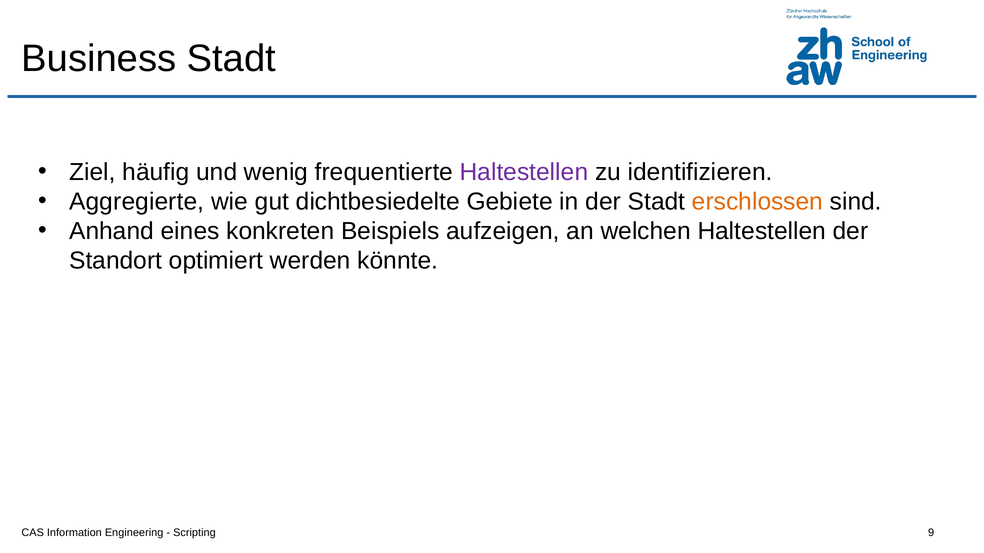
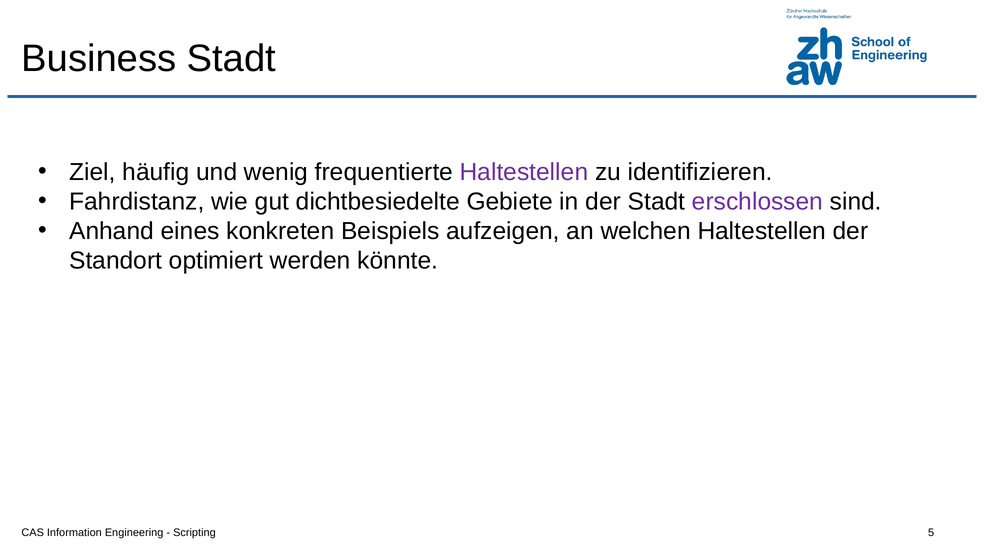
Aggregierte: Aggregierte -> Fahrdistanz (137, 202)
erschlossen colour: orange -> purple (758, 202)
9: 9 -> 5 (931, 533)
